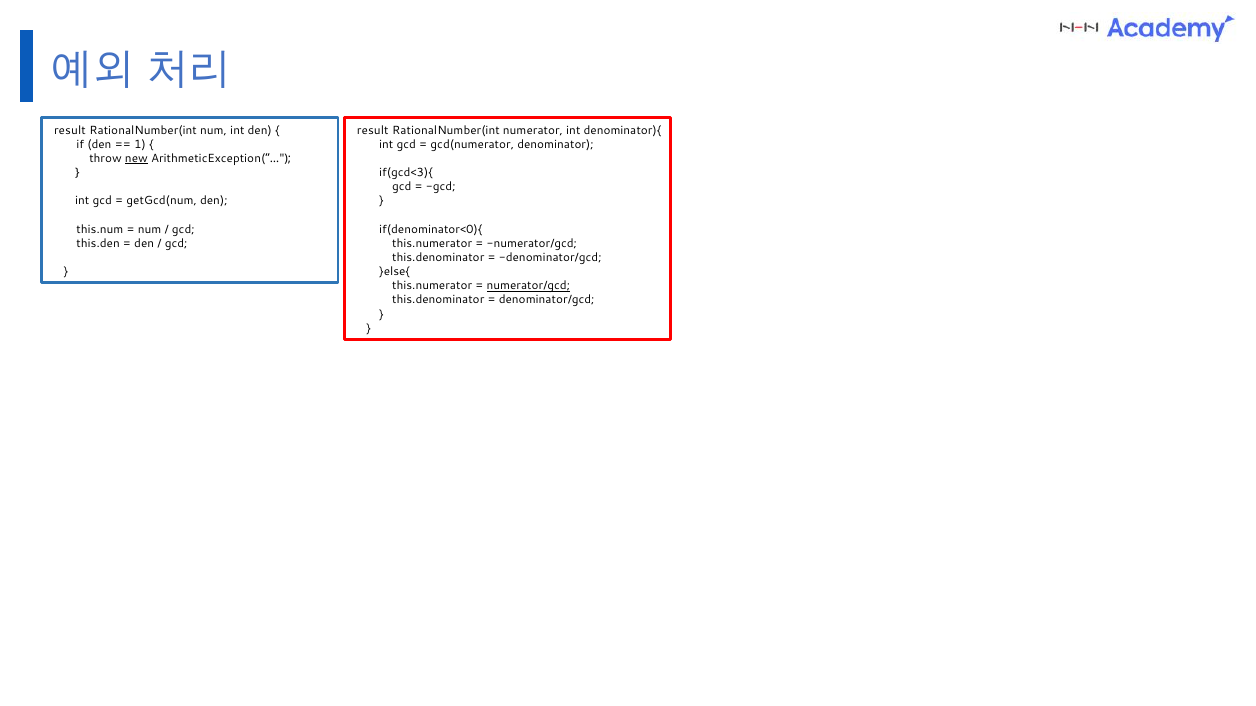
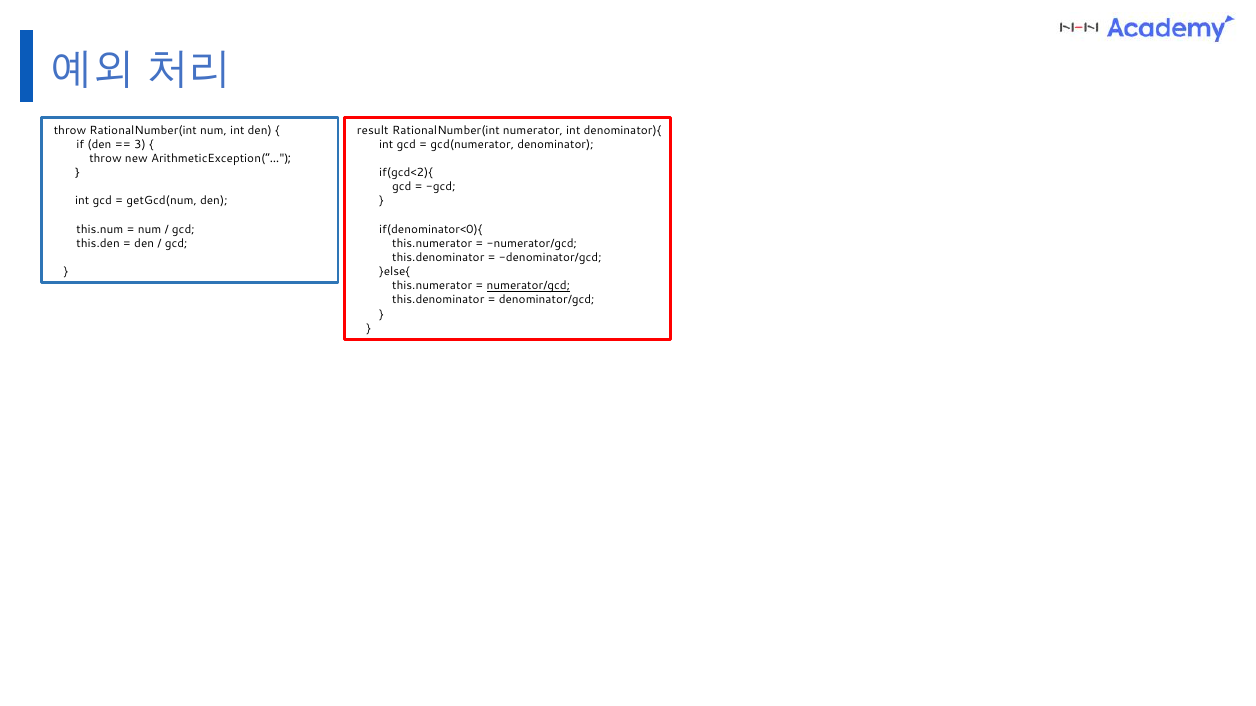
result: result -> throw (70, 130)
1: 1 -> 3 (140, 144)
new underline: present -> none (136, 159)
if(gcd<3){: if(gcd<3){ -> if(gcd<2){ (406, 173)
